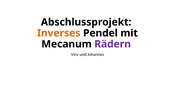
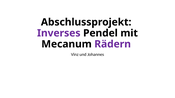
Inverses colour: orange -> purple (59, 33)
